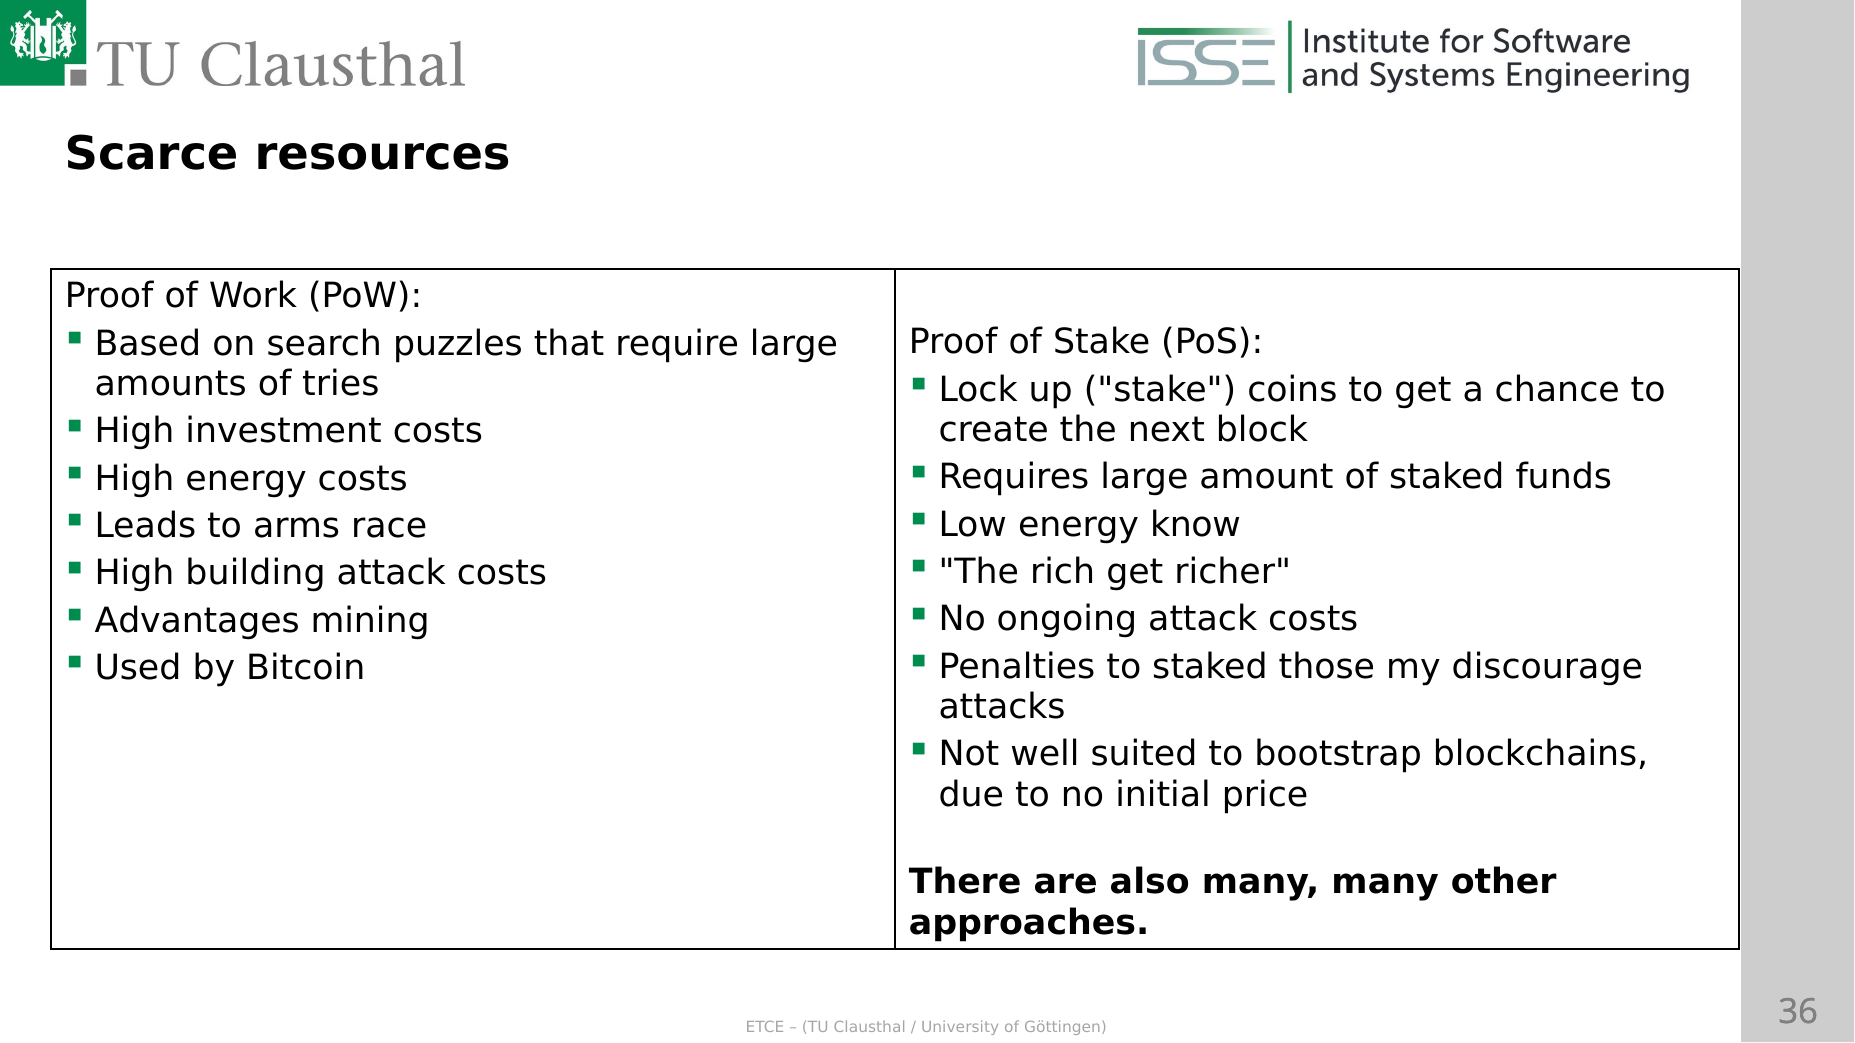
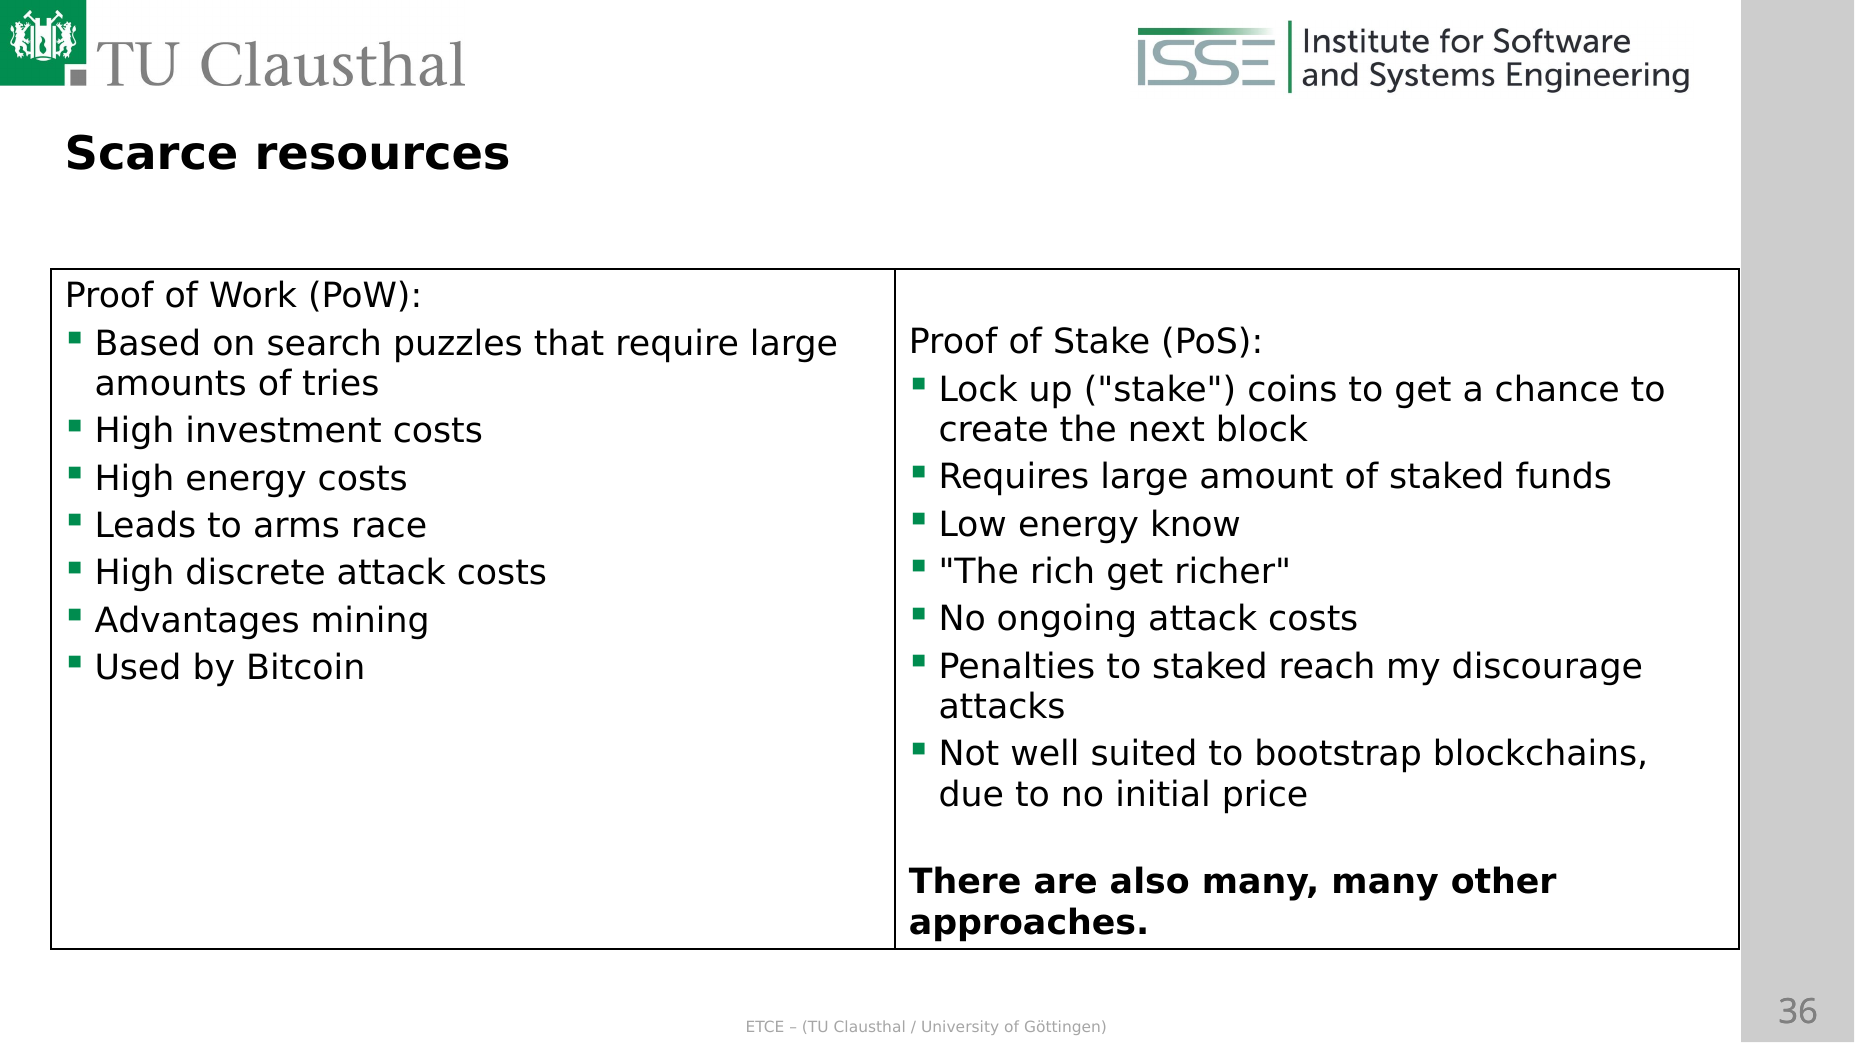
building: building -> discrete (256, 574)
those: those -> reach (1327, 667)
